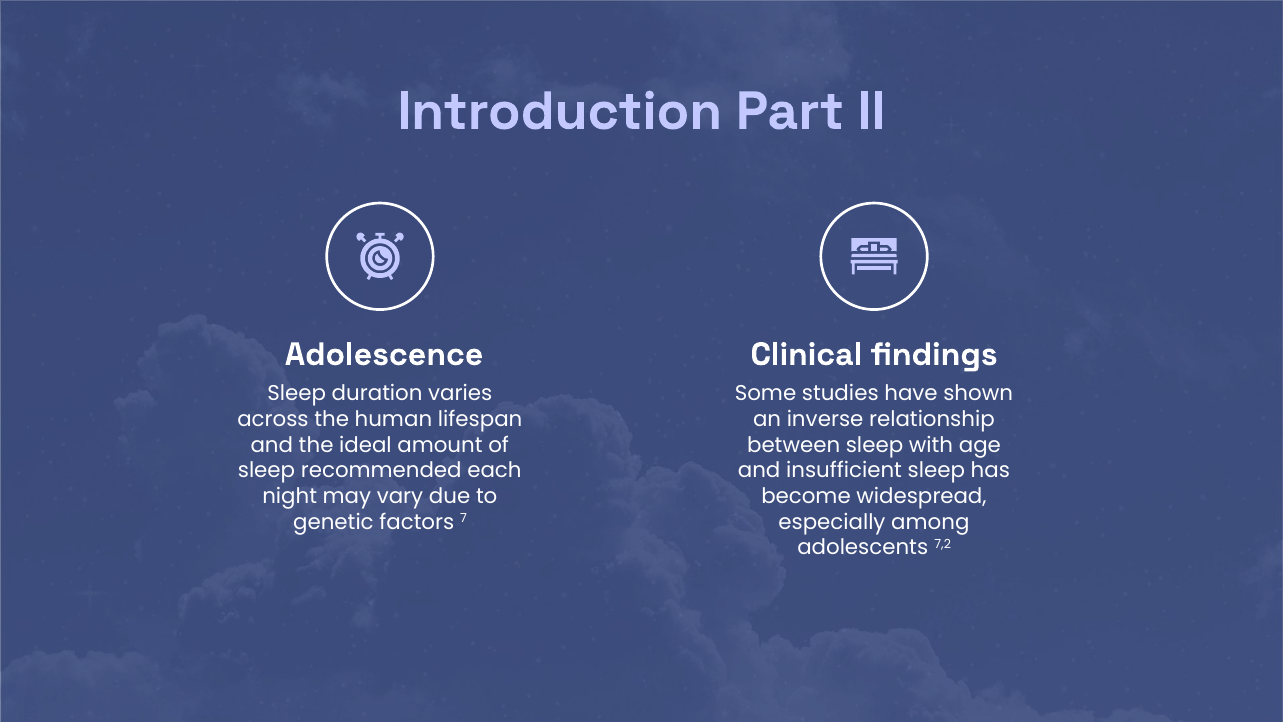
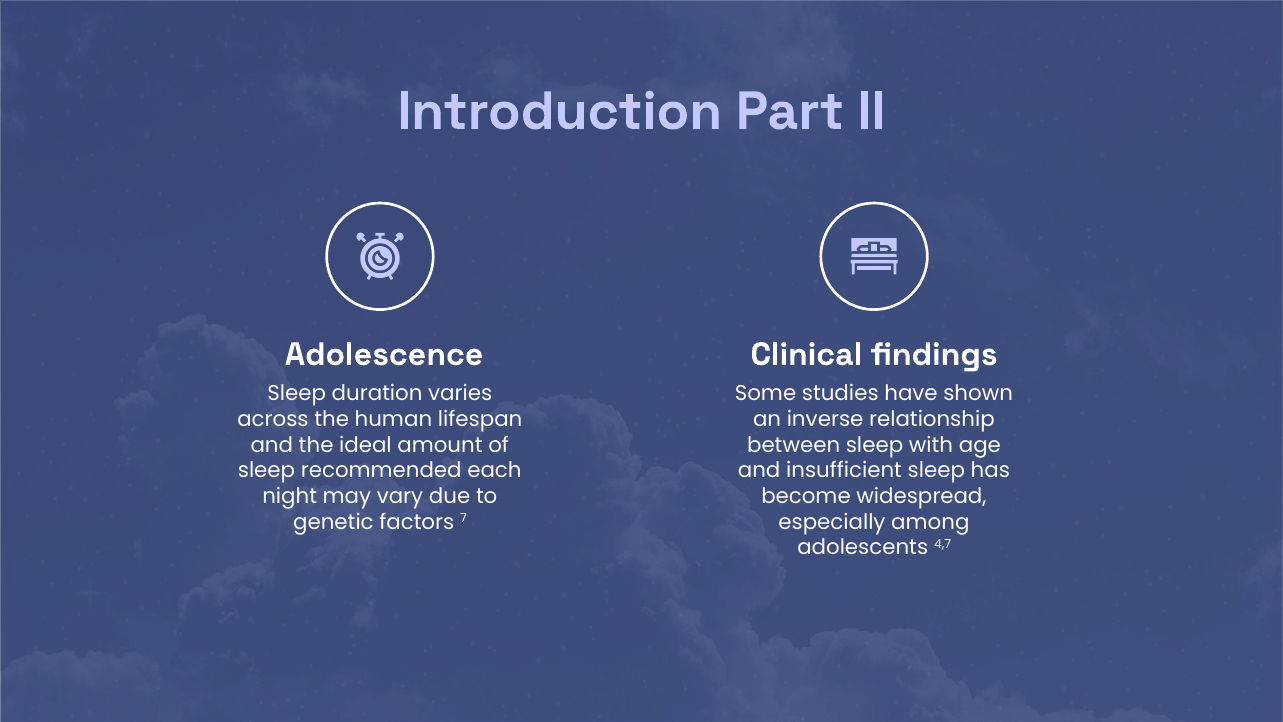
7,2: 7,2 -> 4,7 (943, 544)
